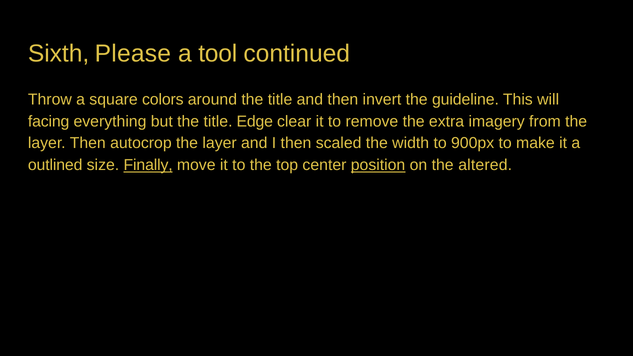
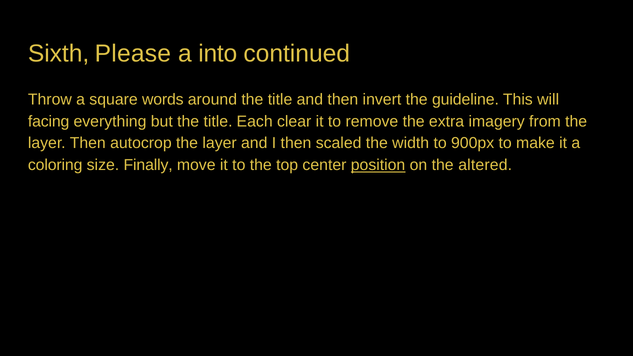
tool: tool -> into (218, 54)
colors: colors -> words (163, 100)
Edge: Edge -> Each (255, 121)
outlined: outlined -> coloring (55, 165)
Finally underline: present -> none (148, 165)
